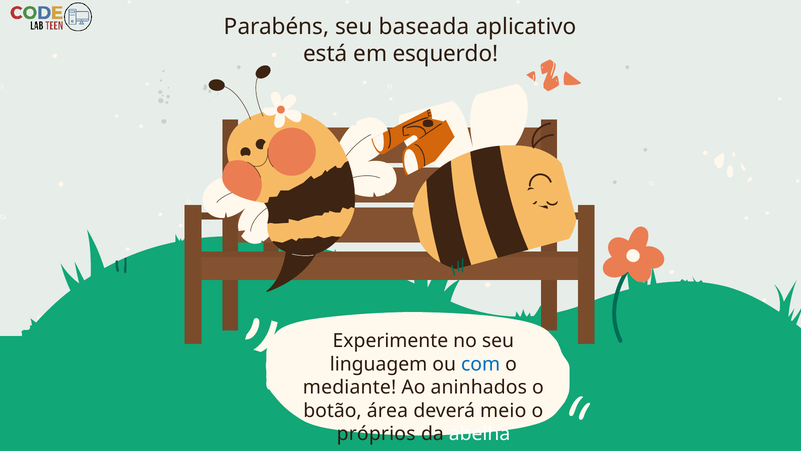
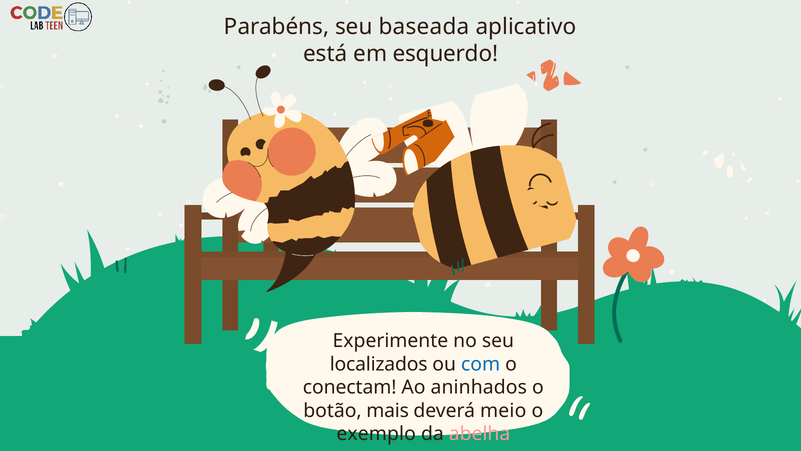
linguagem: linguagem -> localizados (379, 364)
mediante: mediante -> conectam (350, 387)
área: área -> mais (388, 410)
próprios: próprios -> exemplo (376, 434)
abelha colour: white -> pink (480, 434)
